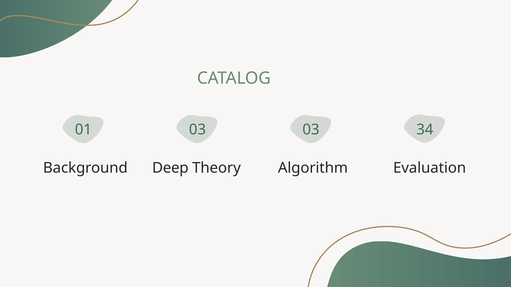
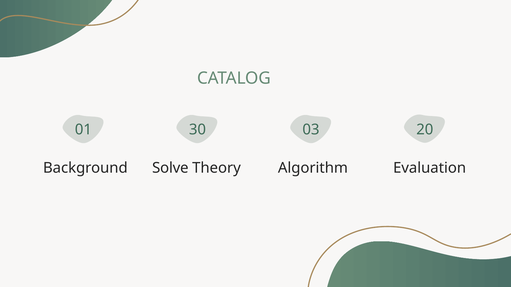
01 03: 03 -> 30 (198, 130)
34: 34 -> 20 (425, 130)
Deep: Deep -> Solve (170, 168)
